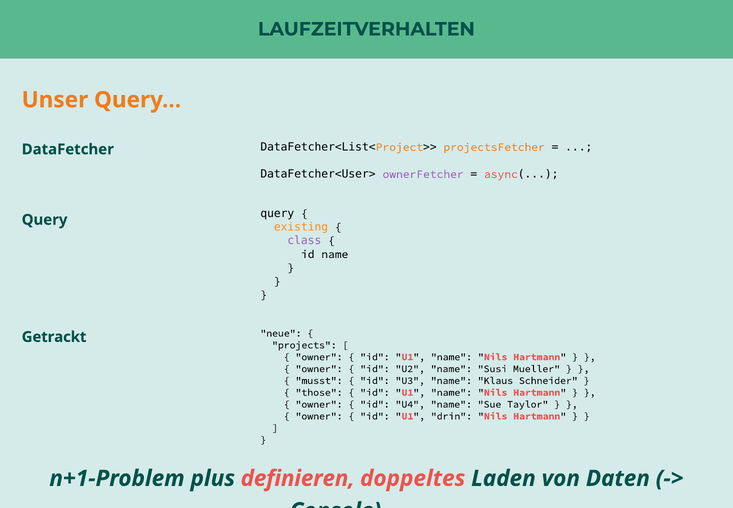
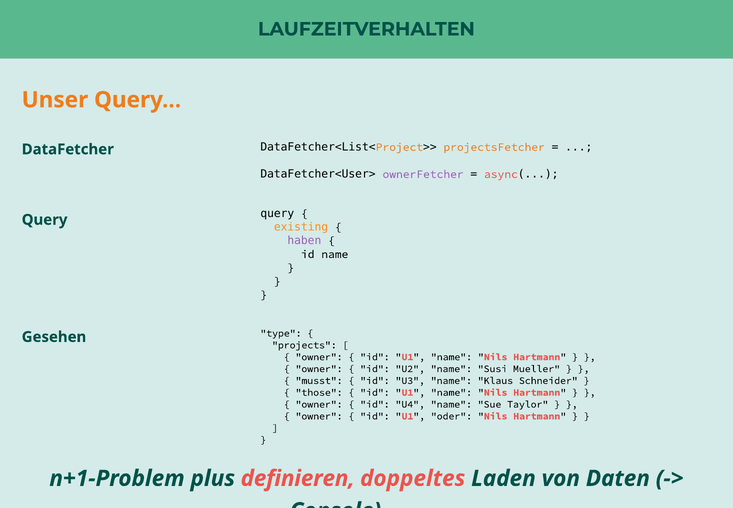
class: class -> haben (304, 240)
neue: neue -> type (281, 333)
Getrackt: Getrackt -> Gesehen (54, 337)
drin: drin -> oder (451, 416)
